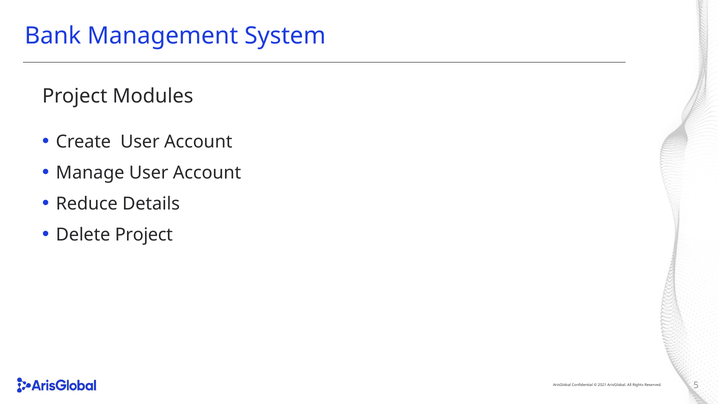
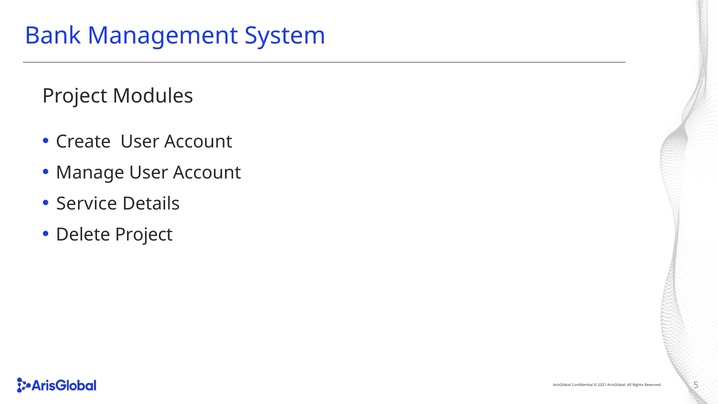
Reduce: Reduce -> Service (87, 204)
